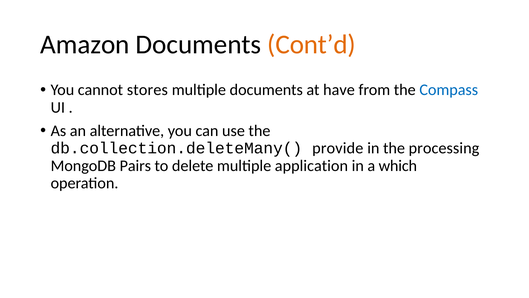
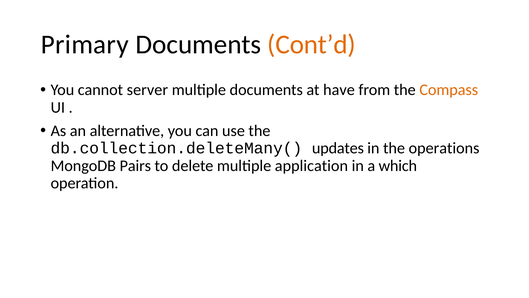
Amazon: Amazon -> Primary (85, 44)
stores: stores -> server (147, 90)
Compass colour: blue -> orange (449, 90)
provide: provide -> updates (338, 148)
processing: processing -> operations (444, 148)
